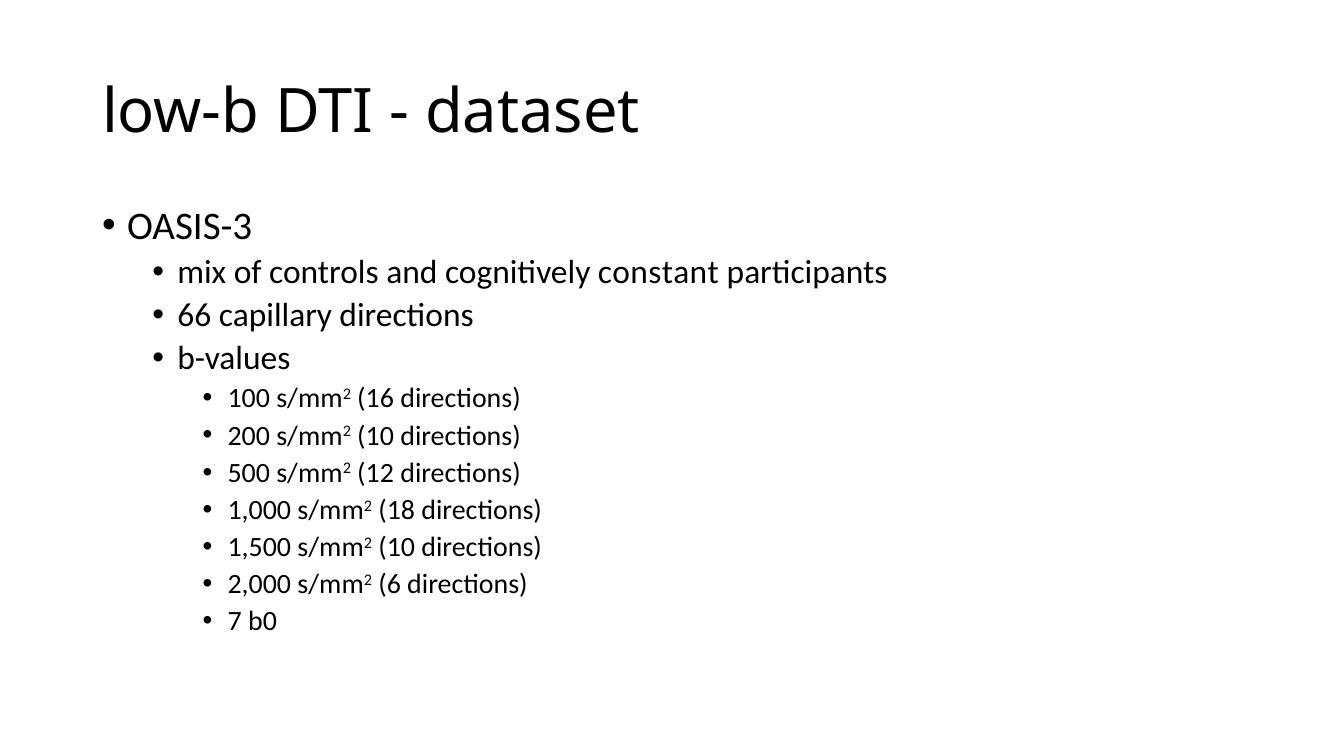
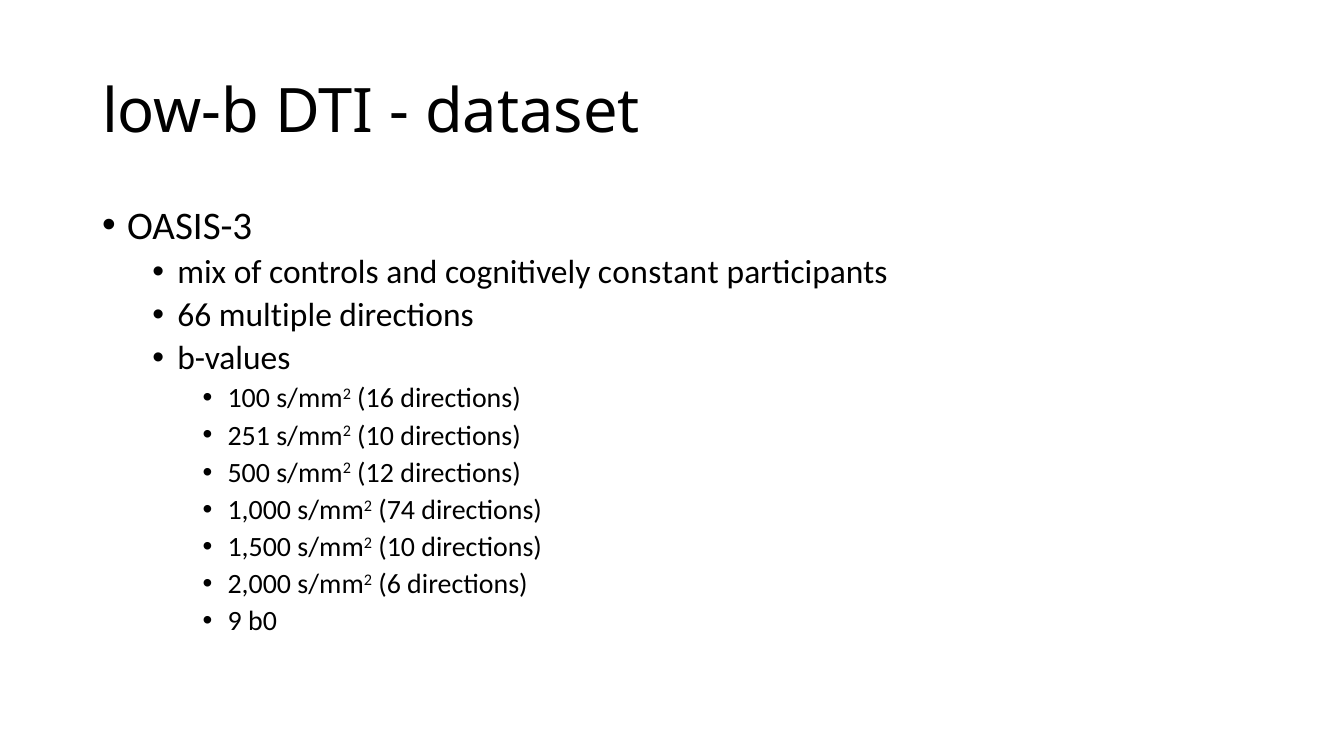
capillary: capillary -> multiple (275, 316)
200: 200 -> 251 (249, 436)
18: 18 -> 74 (397, 510)
7: 7 -> 9 (235, 622)
